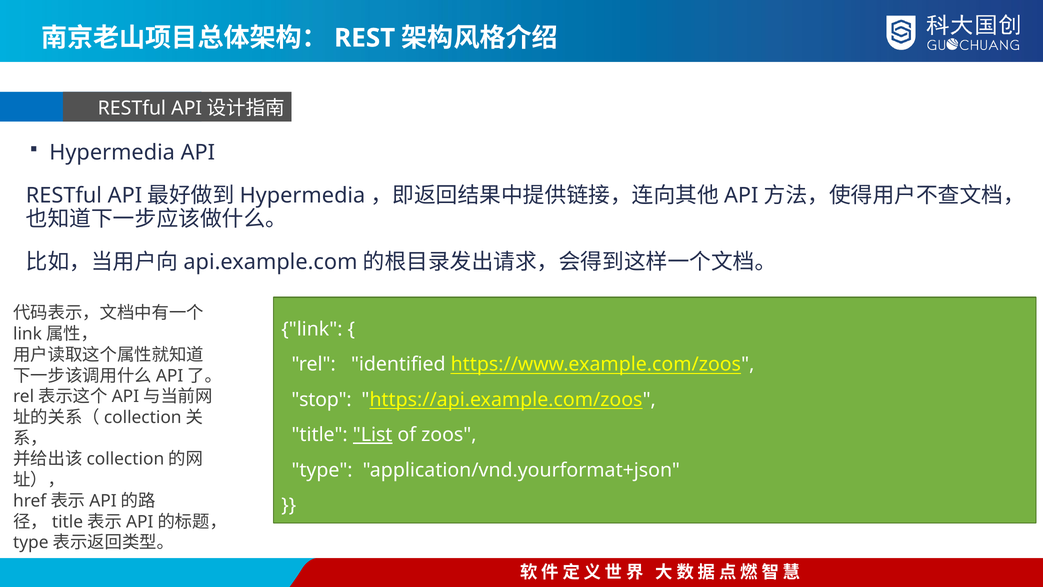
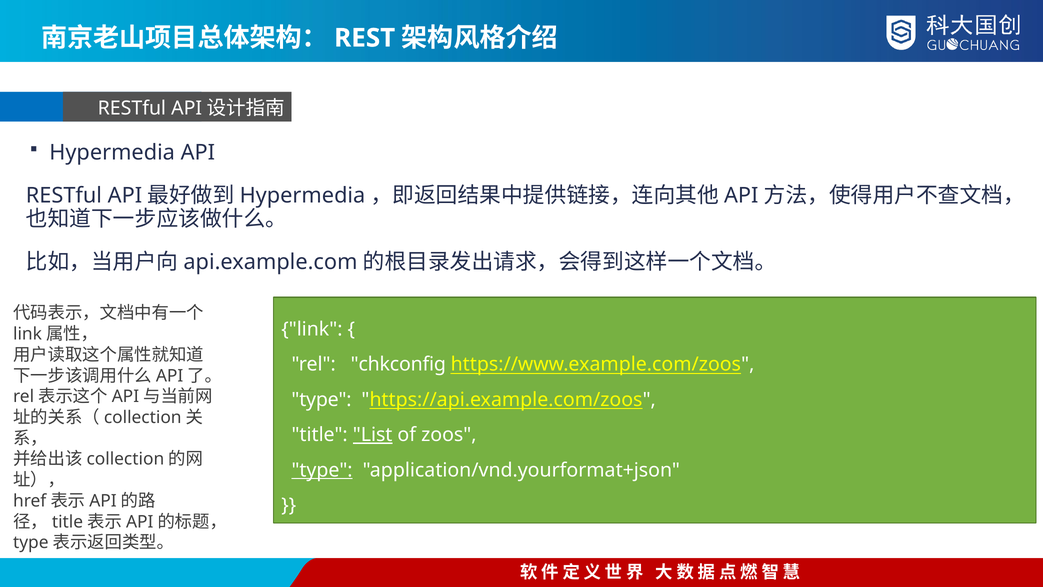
identified: identified -> chkconfig (398, 364)
stop: stop -> type (322, 399)
type underline: none -> present (322, 470)
